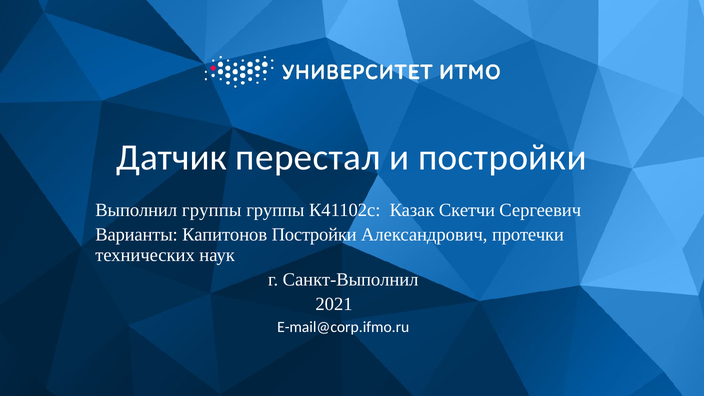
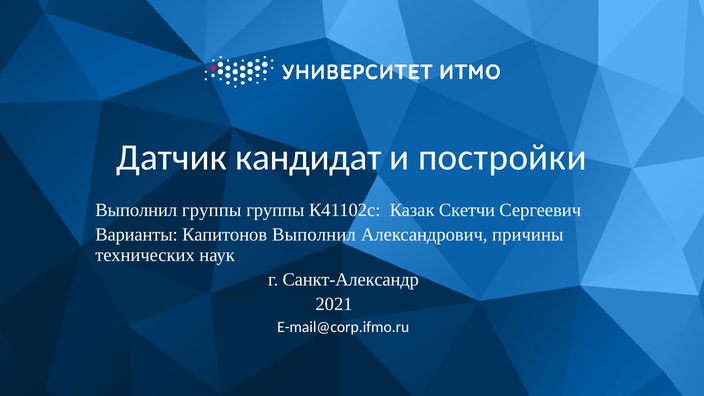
перестал: перестал -> кандидат (308, 157)
Капитонов Постройки: Постройки -> Выполнил (314, 235)
протечки: протечки -> причины (528, 235)
Санкт-Выполнил: Санкт-Выполнил -> Санкт-Александр (351, 280)
